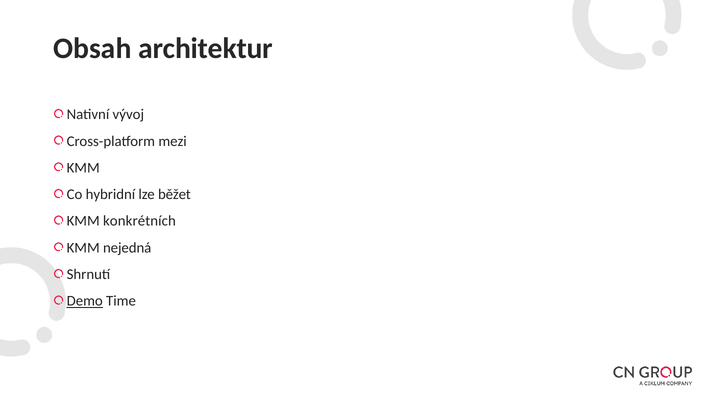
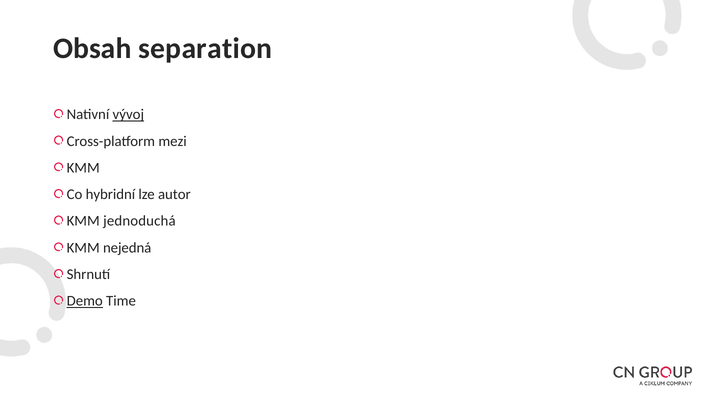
architektur: architektur -> separation (205, 48)
vývoj underline: none -> present (128, 115)
běžet: běžet -> autor (174, 195)
konkrétních: konkrétních -> jednoduchá (139, 221)
